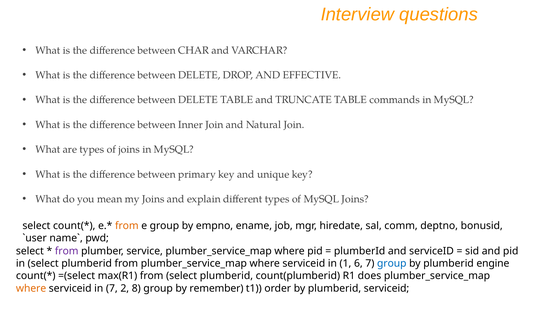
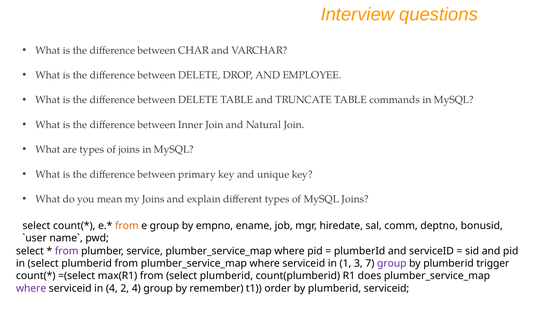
EFFECTIVE: EFFECTIVE -> EMPLOYEE (312, 75)
6: 6 -> 3 (358, 263)
group colour: blue -> purple (392, 263)
engine: engine -> trigger (493, 263)
where colour: orange -> purple (31, 288)
in 7: 7 -> 4 (112, 288)
2 8: 8 -> 4 (136, 288)
